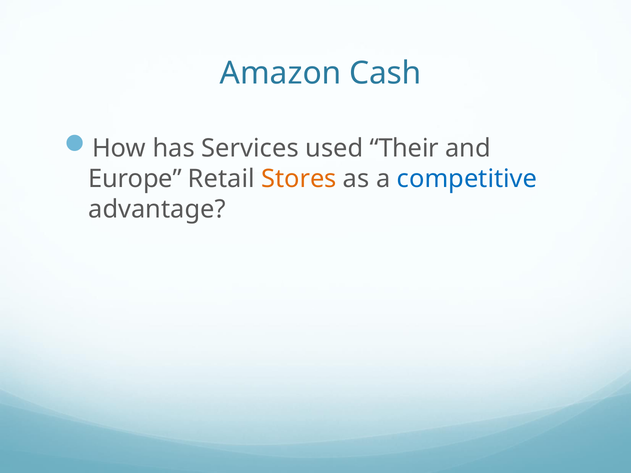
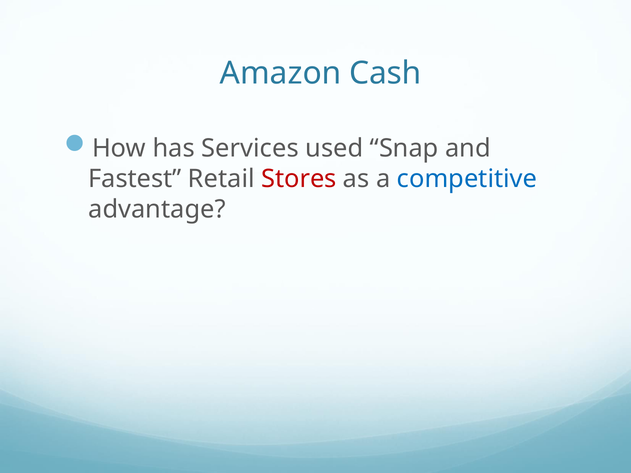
Their: Their -> Snap (404, 148)
Europe: Europe -> Fastest (135, 179)
Stores colour: orange -> red (299, 179)
